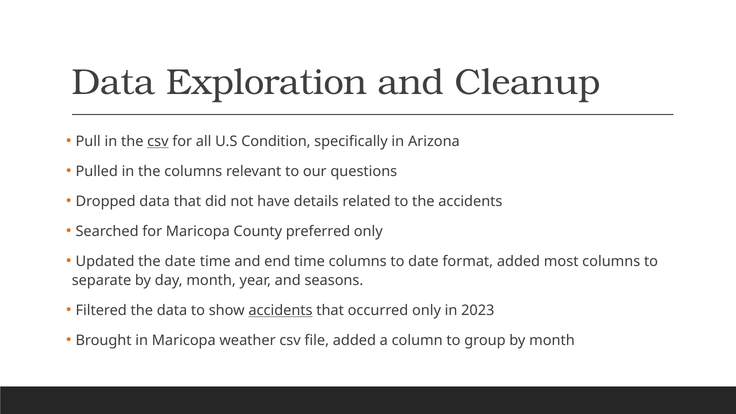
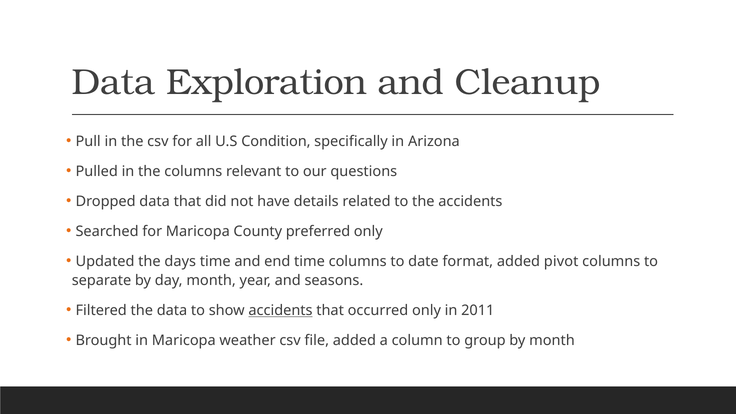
csv underline: present -> none (158, 142)
the date: date -> days (180, 261)
most: most -> pivot (561, 261)
2023: 2023 -> 2011 (478, 310)
